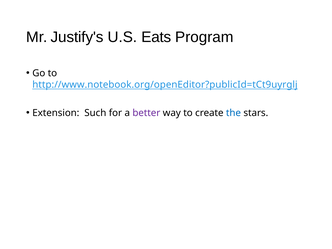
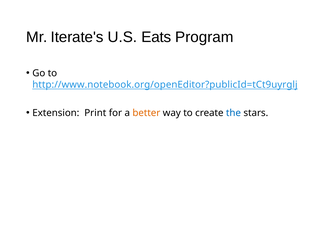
Justify's: Justify's -> Iterate's (77, 37)
Such: Such -> Print (95, 113)
better colour: purple -> orange (146, 113)
